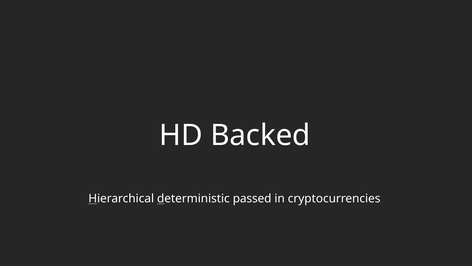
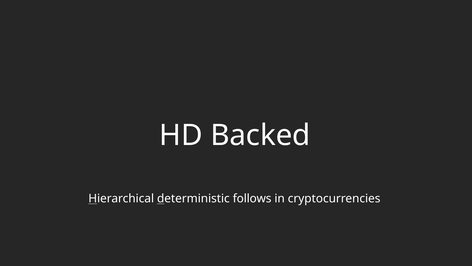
passed: passed -> follows (252, 198)
